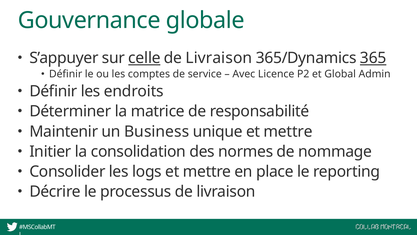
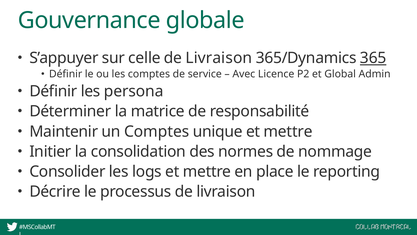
celle underline: present -> none (145, 58)
endroits: endroits -> persona (134, 91)
un Business: Business -> Comptes (157, 131)
